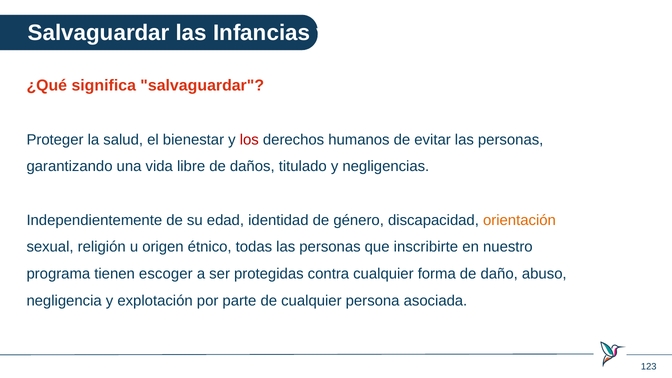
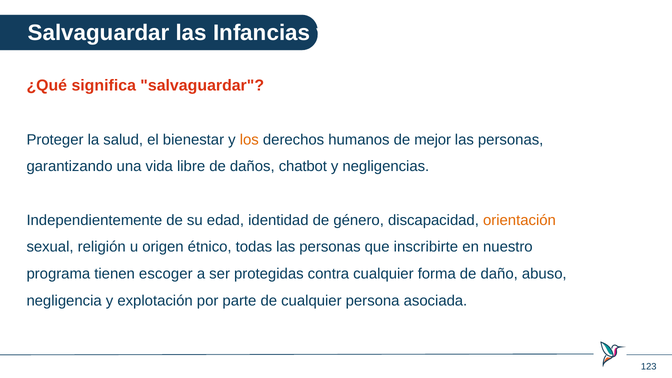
los colour: red -> orange (249, 140)
evitar: evitar -> mejor (433, 140)
titulado: titulado -> chatbot (303, 166)
